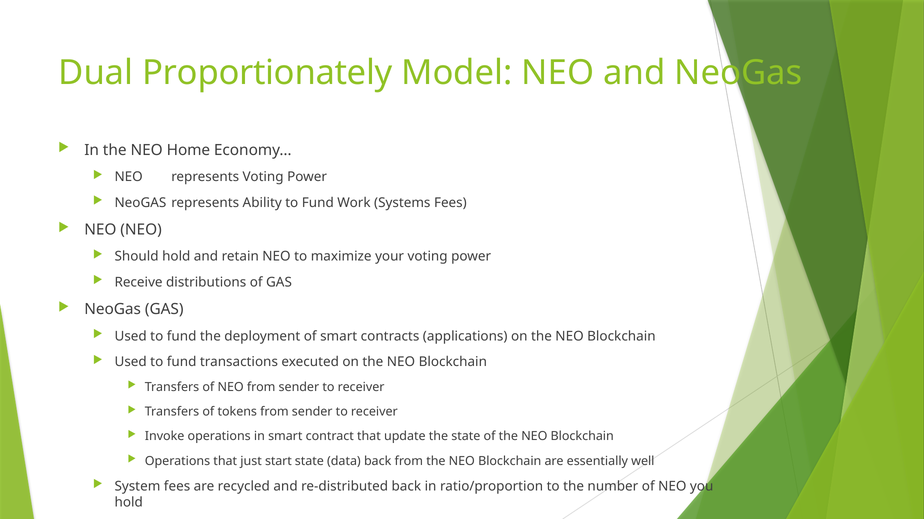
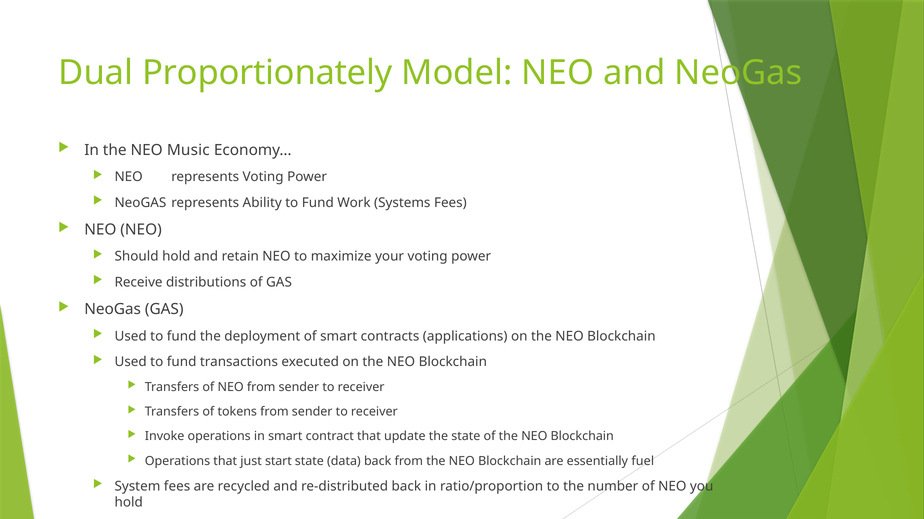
Home: Home -> Music (188, 150)
well: well -> fuel (643, 462)
